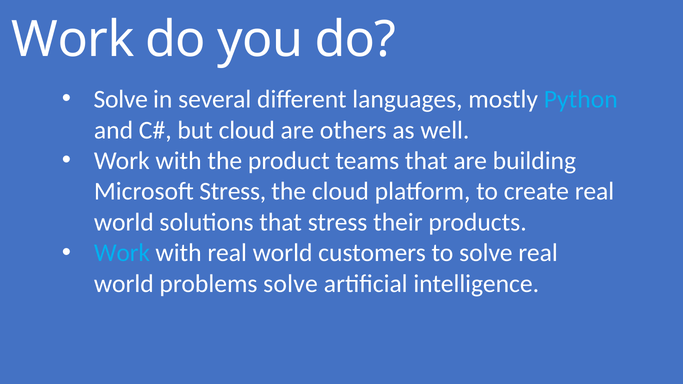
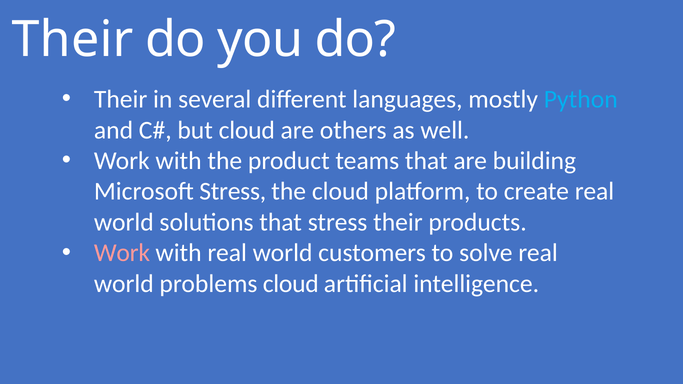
Work: Work -> Their (73, 40)
Solve: Solve -> Their (121, 99)
Work colour: light blue -> pink (122, 253)
problems solve: solve -> cloud (291, 284)
